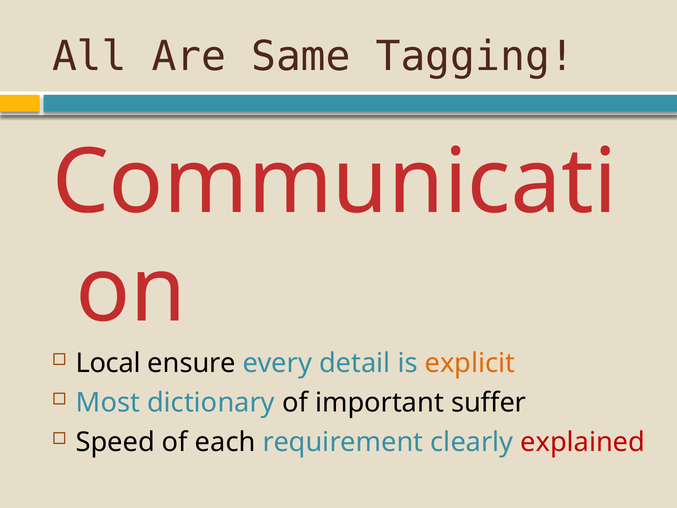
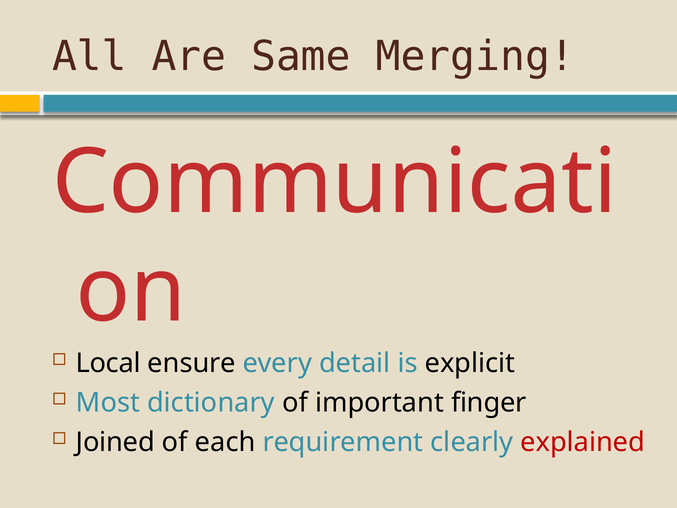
Tagging: Tagging -> Merging (475, 56)
explicit colour: orange -> black (470, 363)
suffer: suffer -> finger (489, 403)
Speed: Speed -> Joined (115, 442)
